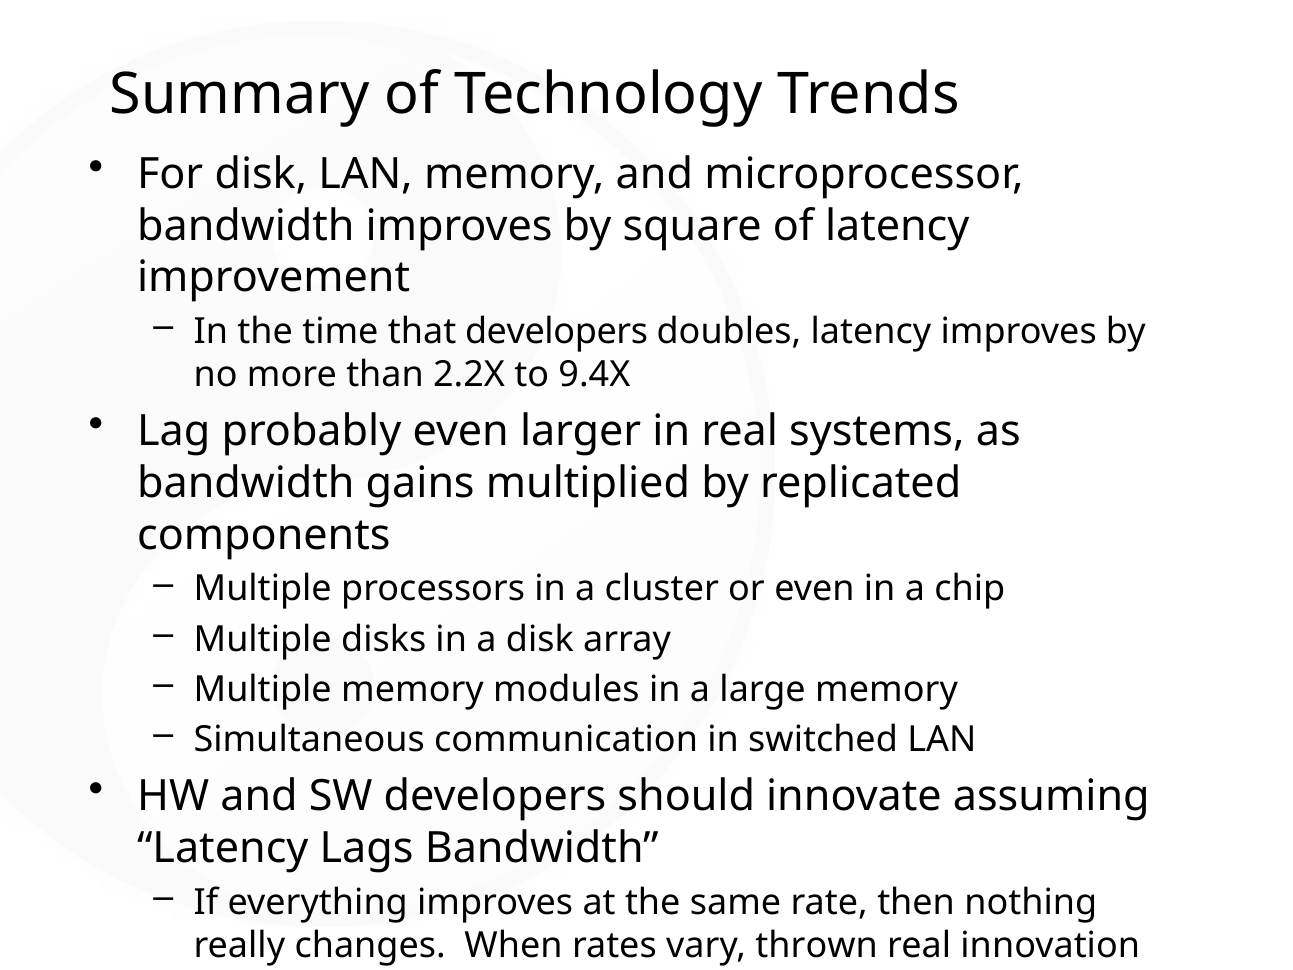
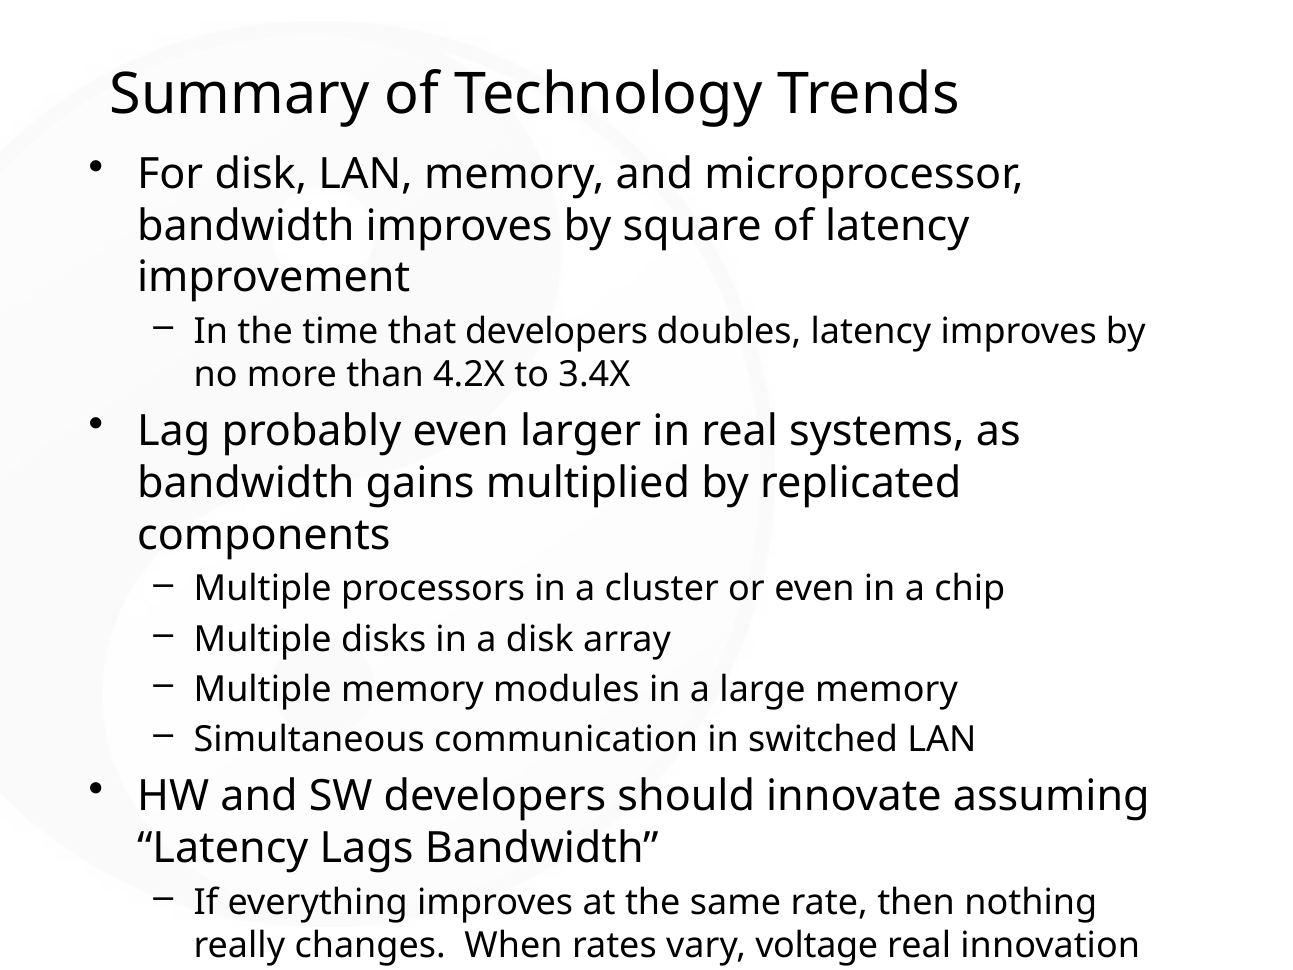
2.2X: 2.2X -> 4.2X (469, 375)
9.4X: 9.4X -> 3.4X (594, 375)
thrown: thrown -> voltage (817, 945)
